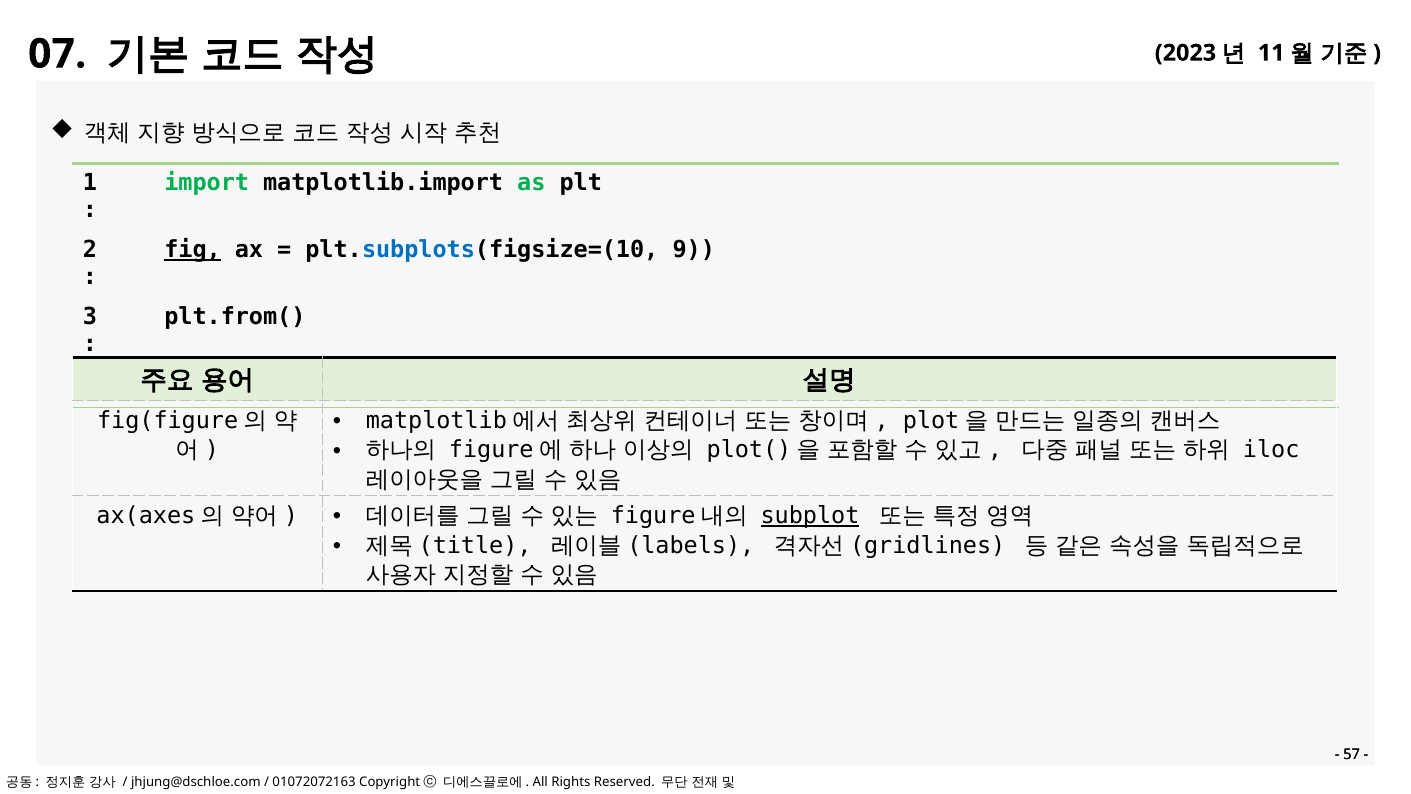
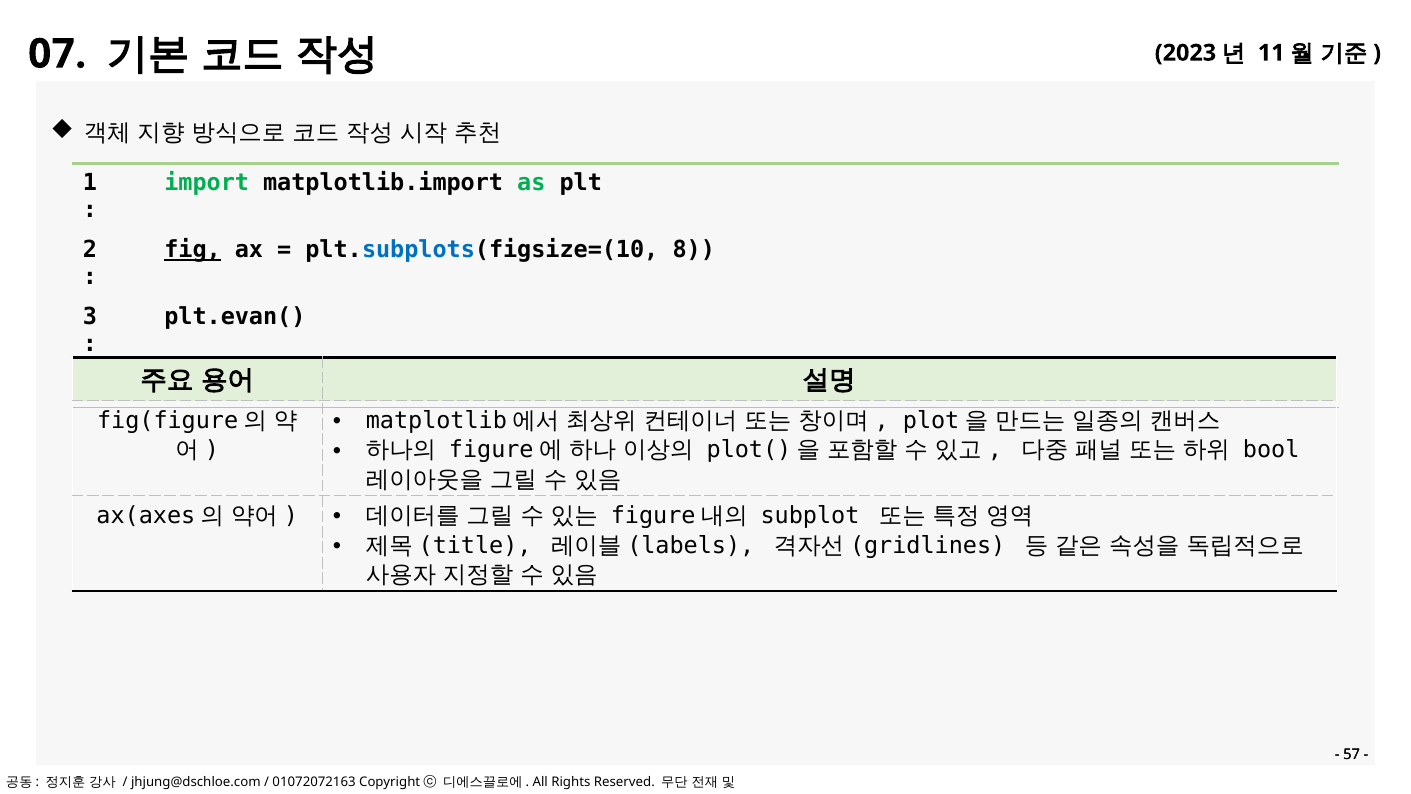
9: 9 -> 8 (694, 250)
plt.from(: plt.from( -> plt.evan( (235, 317)
iloc: iloc -> bool (1271, 450)
subplot underline: present -> none (810, 516)
